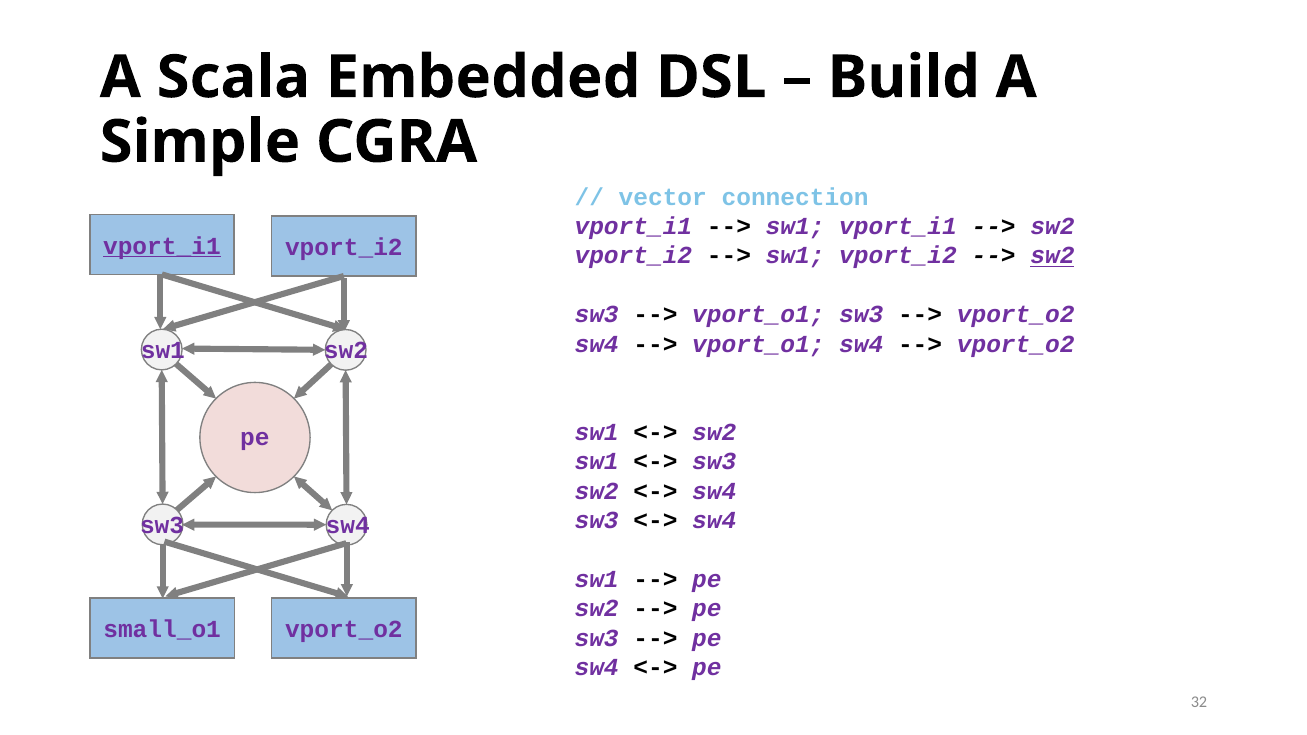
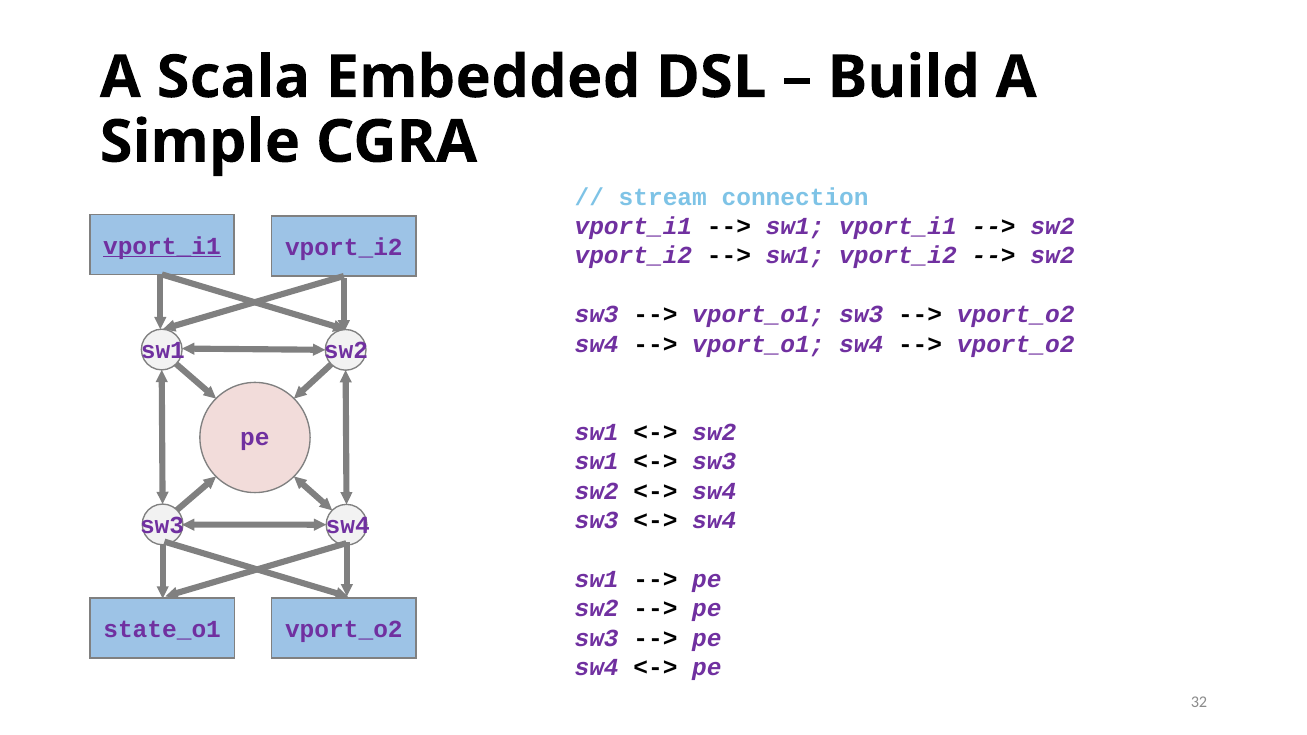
vector: vector -> stream (663, 197)
sw2 underline: present -> none (1052, 256)
small_o1: small_o1 -> state_o1 (162, 630)
